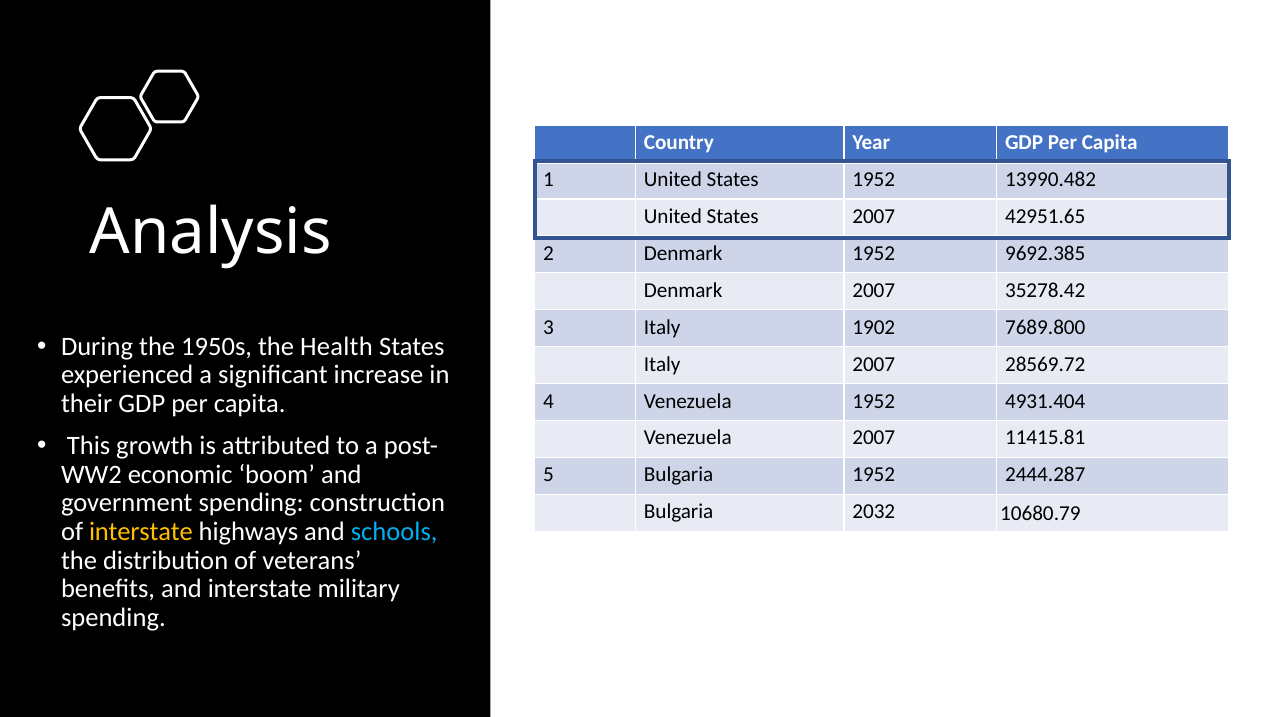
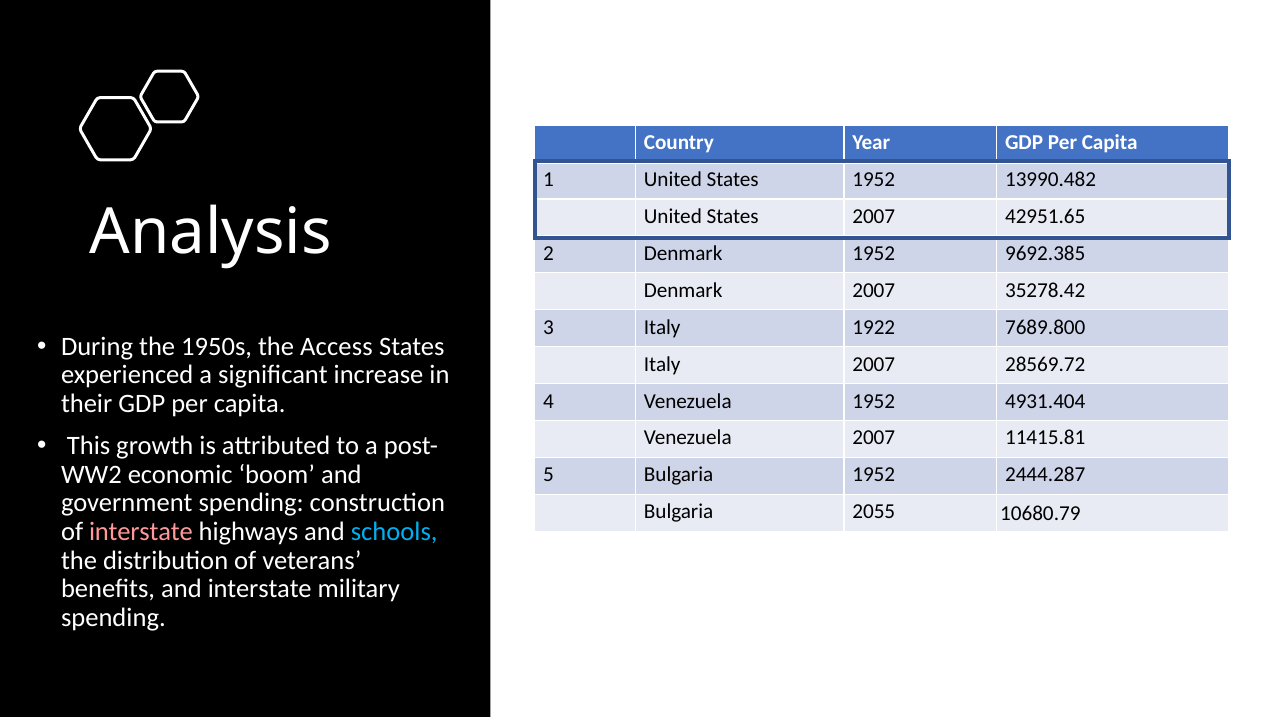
1902: 1902 -> 1922 (874, 327)
Health: Health -> Access (336, 346)
2032: 2032 -> 2055 (874, 512)
interstate colour: yellow -> pink (141, 531)
